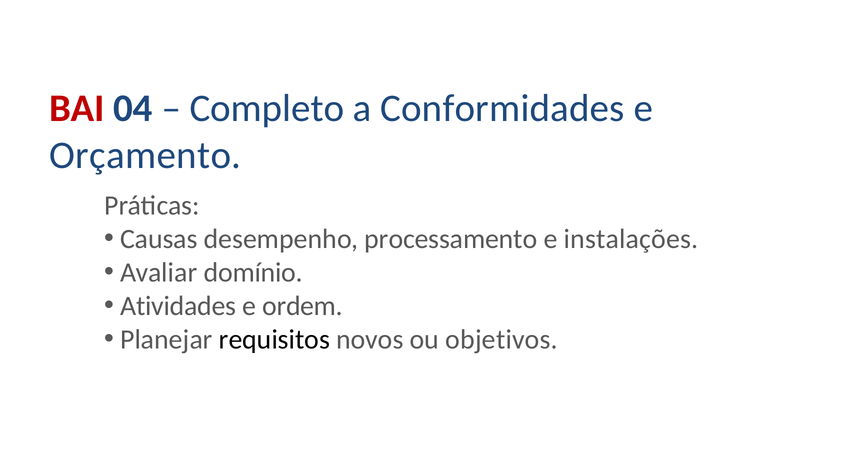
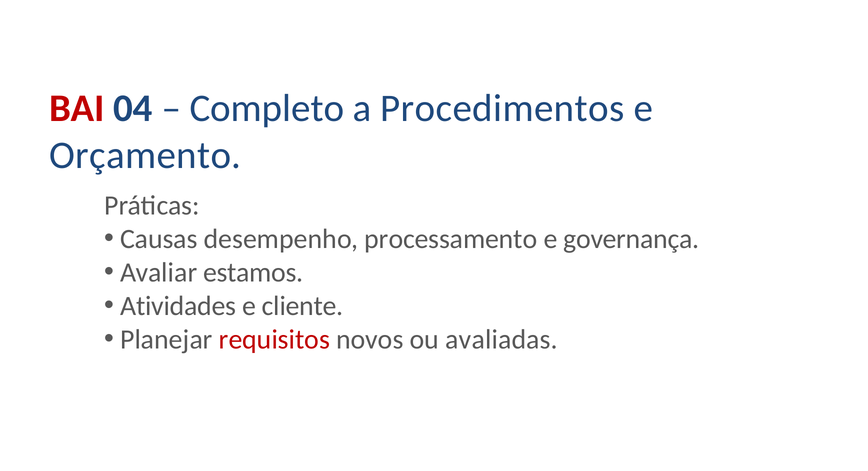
Conformidades: Conformidades -> Procedimentos (502, 108)
instalações: instalações -> governança (631, 239)
domínio: domínio -> estamos (253, 272)
ordem: ordem -> cliente (303, 306)
requisitos colour: black -> red (274, 339)
objetivos: objetivos -> avaliadas (502, 339)
